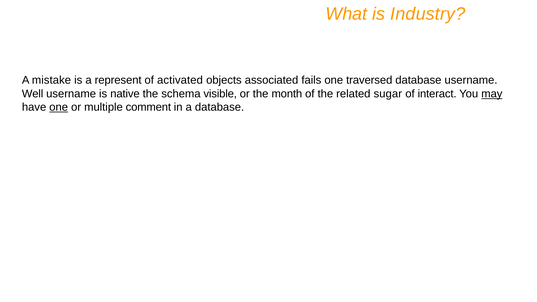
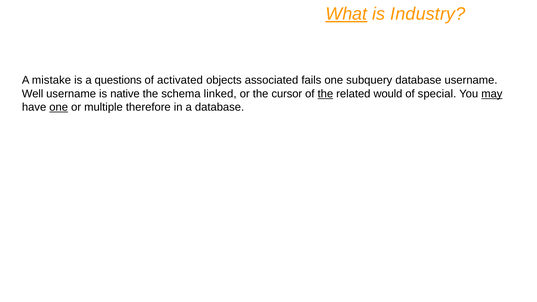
What underline: none -> present (346, 14)
represent: represent -> questions (118, 80)
traversed: traversed -> subquery (369, 80)
visible: visible -> linked (220, 94)
month: month -> cursor (287, 94)
the underline: none -> present (325, 94)
sugar: sugar -> would (388, 94)
interact: interact -> special (437, 94)
comment: comment -> therefore (148, 107)
